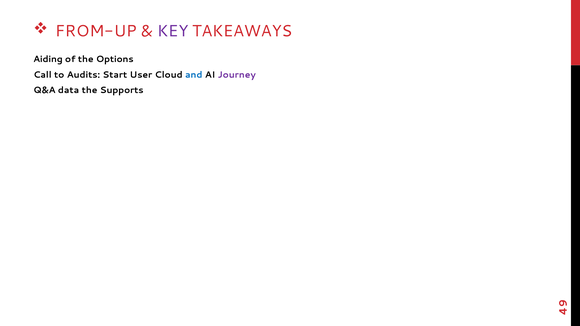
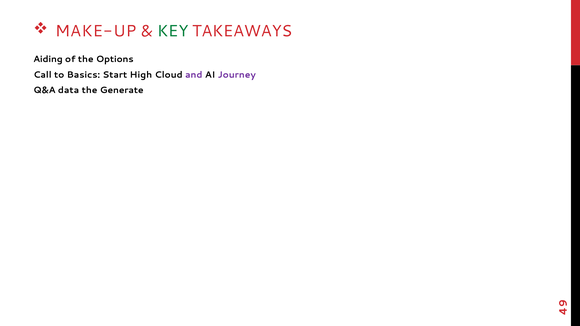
FROM-UP: FROM-UP -> MAKE-UP (96, 31)
KEY colour: purple -> green (173, 31)
Audits: Audits -> Basics (83, 75)
User: User -> High (141, 75)
and colour: blue -> purple (194, 75)
Supports: Supports -> Generate (122, 90)
